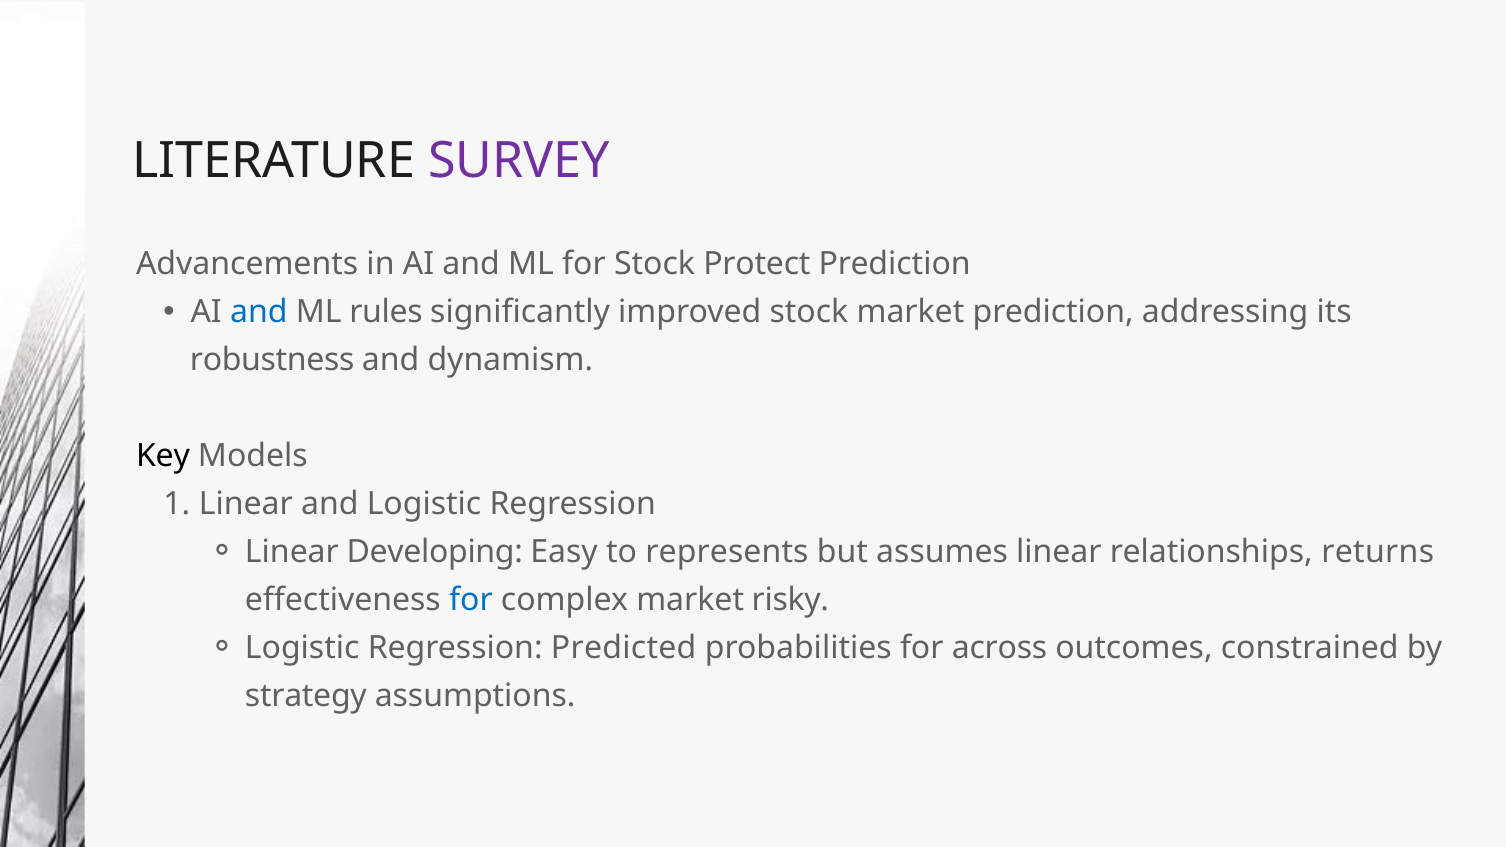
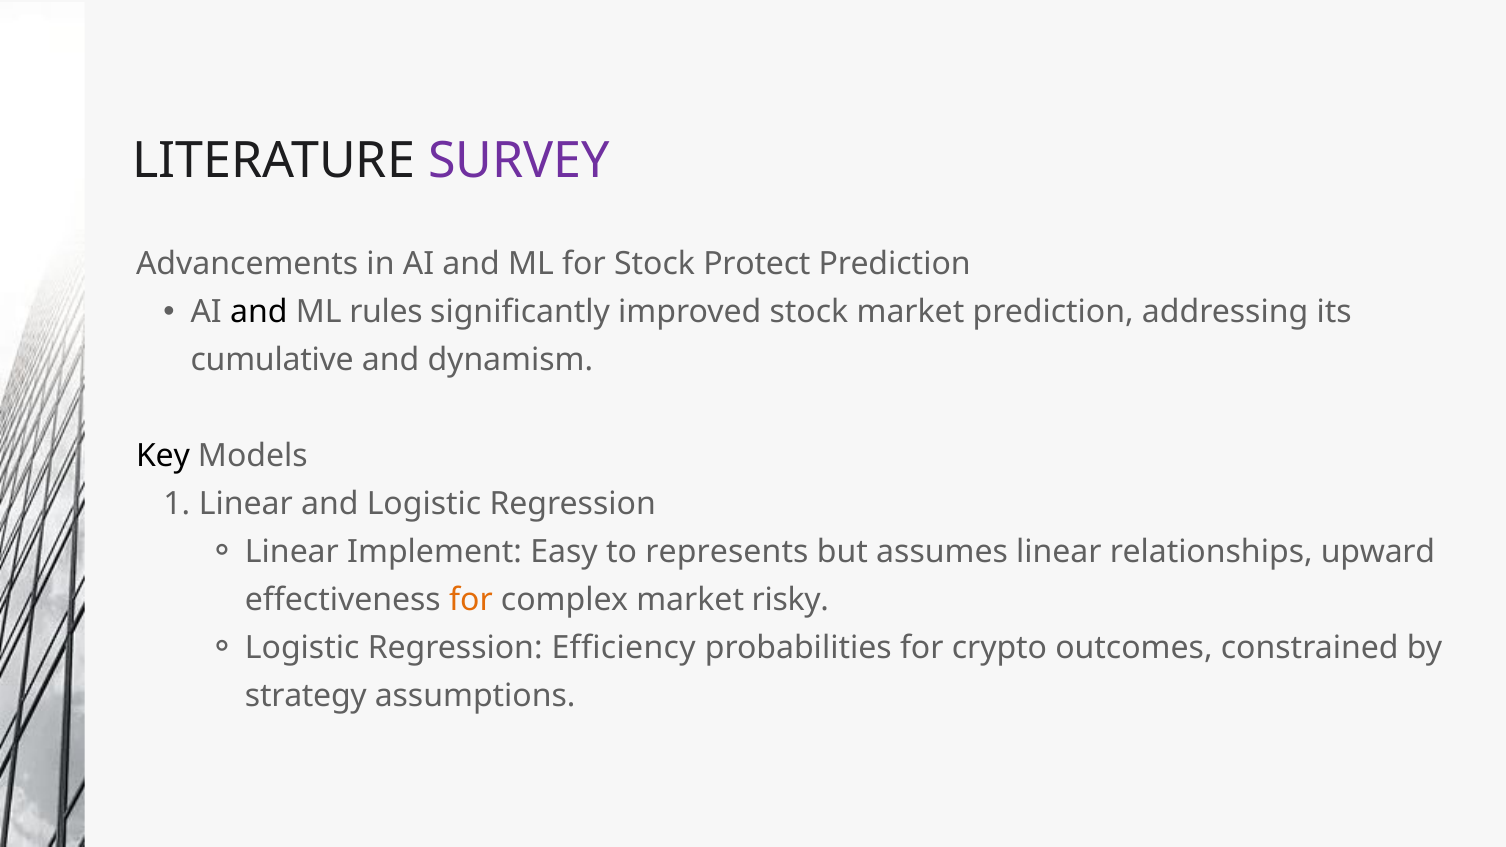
and colour: blue -> black (259, 312)
robustness: robustness -> cumulative (272, 360)
Developing: Developing -> Implement (435, 552)
returns: returns -> upward (1378, 552)
for colour: blue -> orange (471, 600)
Predicted: Predicted -> Efficiency (624, 648)
across: across -> crypto (999, 648)
